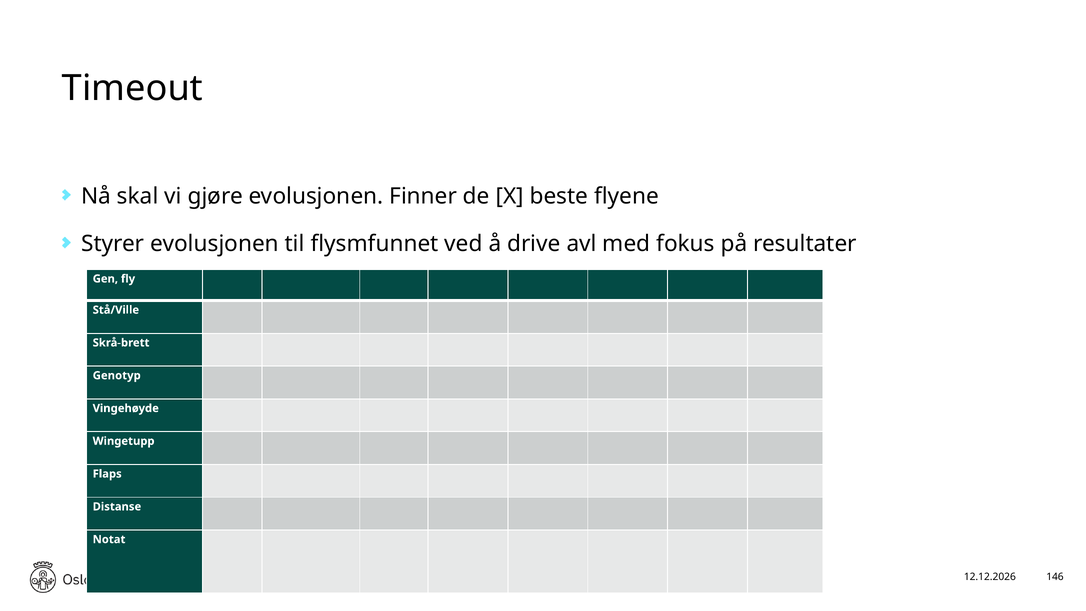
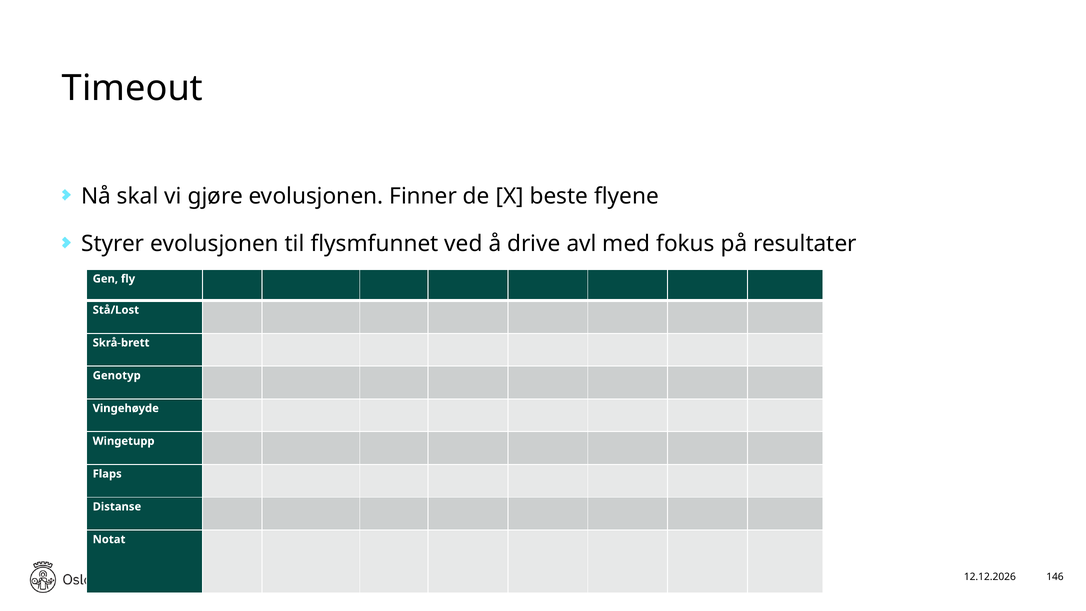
Stå/Ville: Stå/Ville -> Stå/Lost (116, 310)
